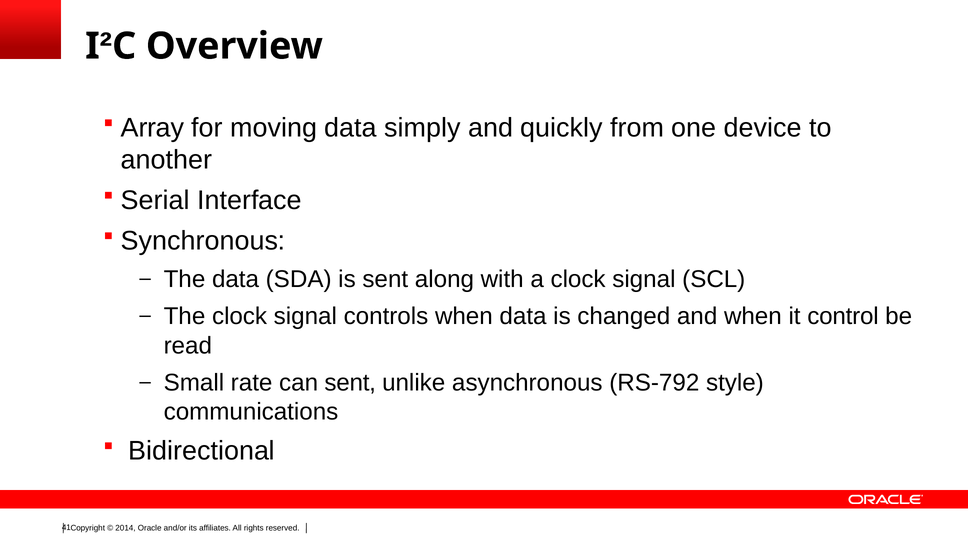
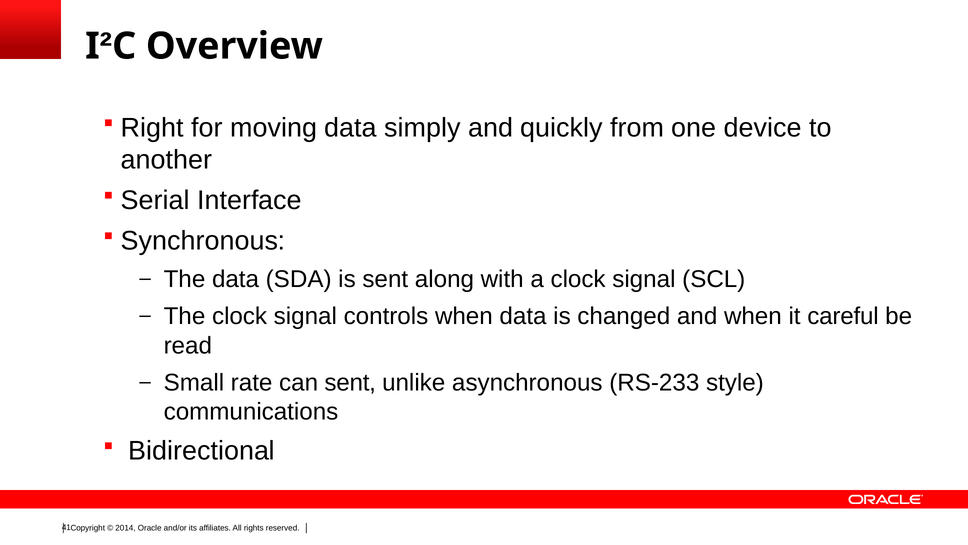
Array: Array -> Right (152, 128)
control: control -> careful (843, 316)
RS-792: RS-792 -> RS-233 (654, 382)
